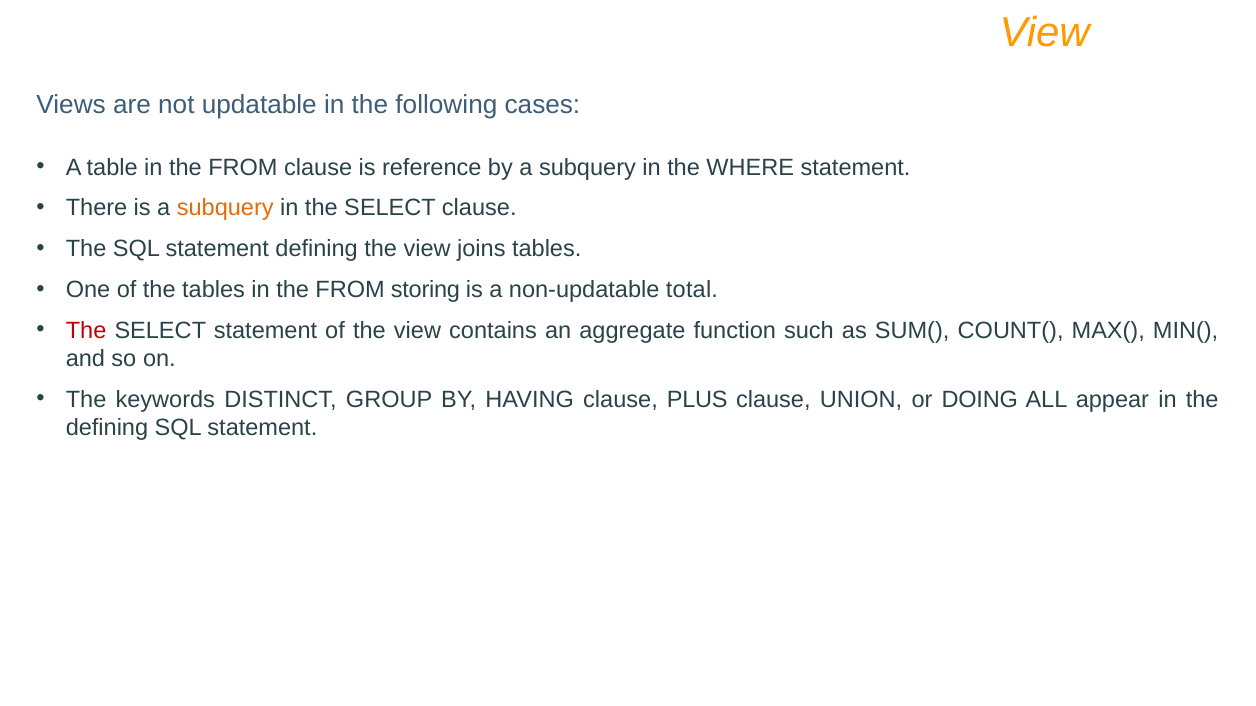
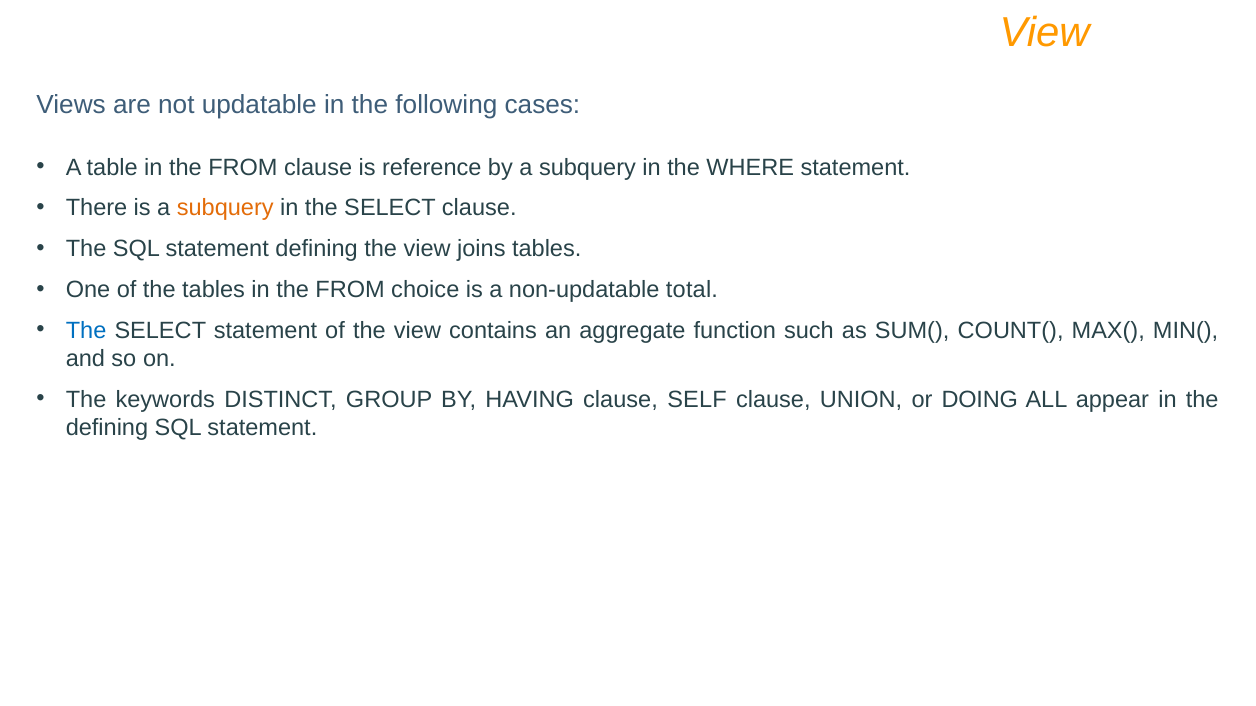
storing: storing -> choice (425, 290)
The colour: red -> blue (86, 331)
PLUS: PLUS -> SELF (697, 400)
